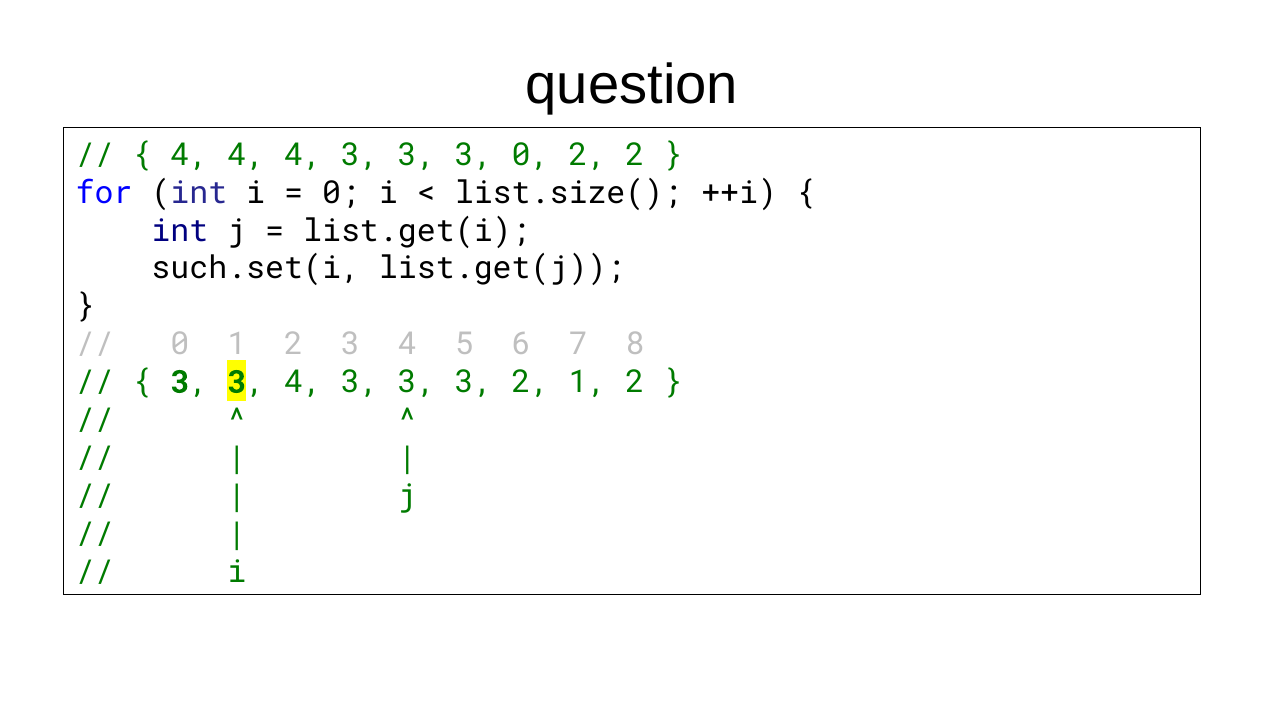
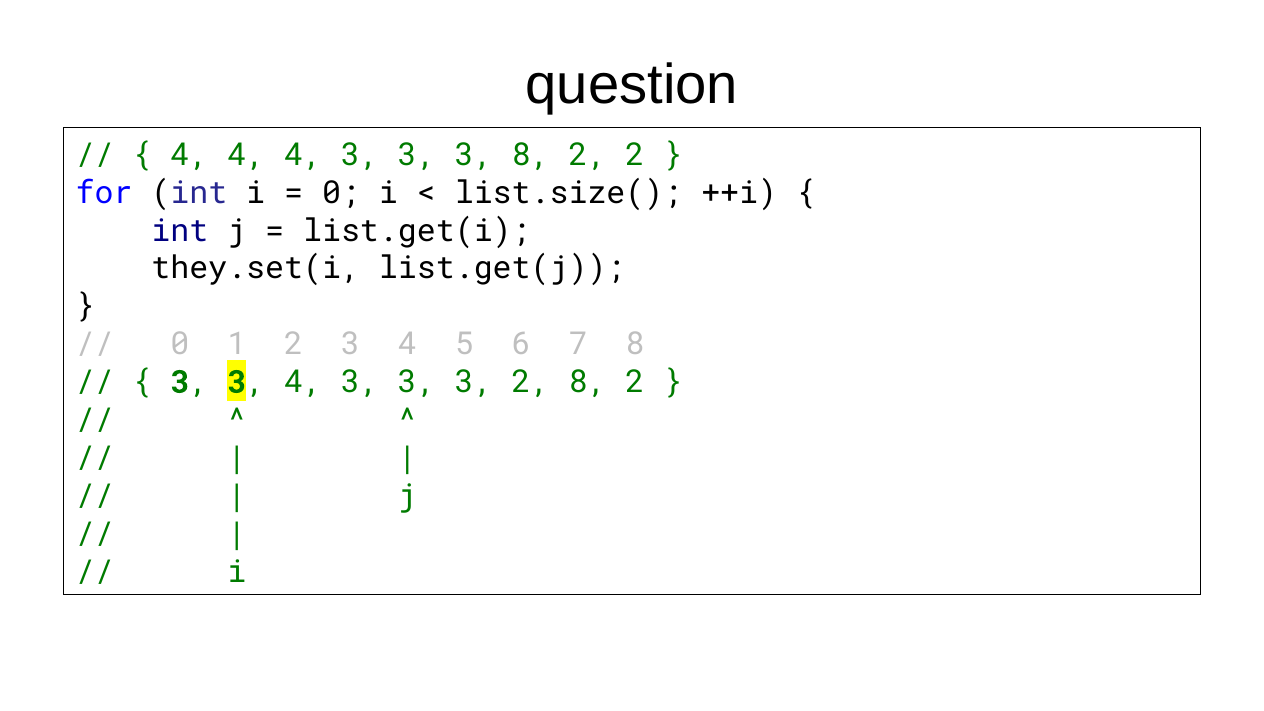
3 0: 0 -> 8 (531, 155)
such.set(i: such.set(i -> they.set(i (256, 269)
2 1: 1 -> 8 (588, 382)
